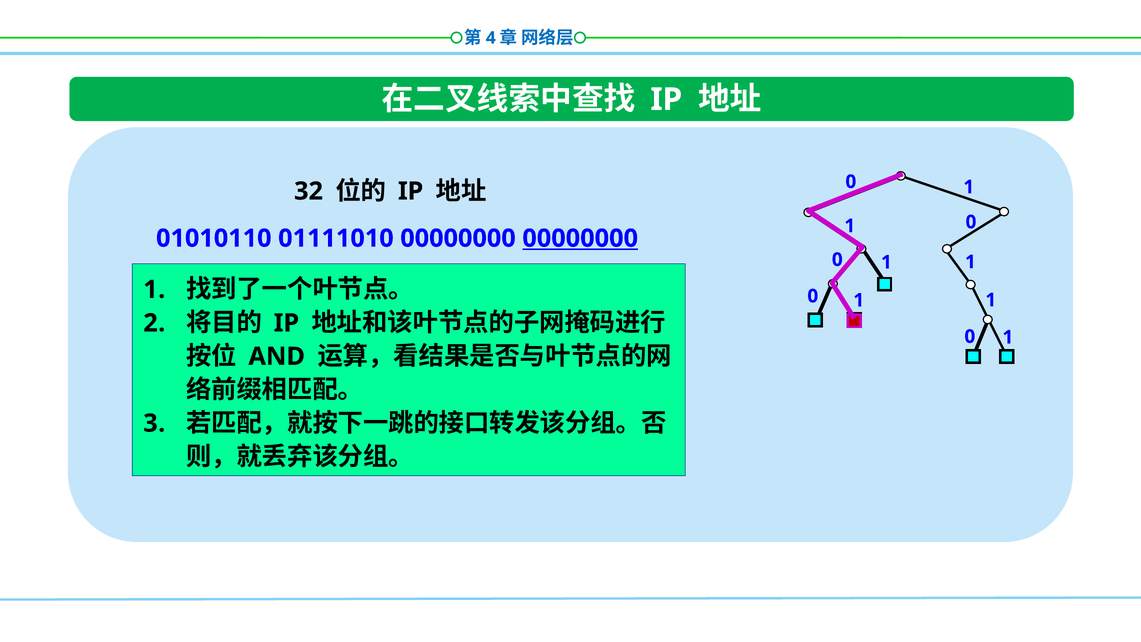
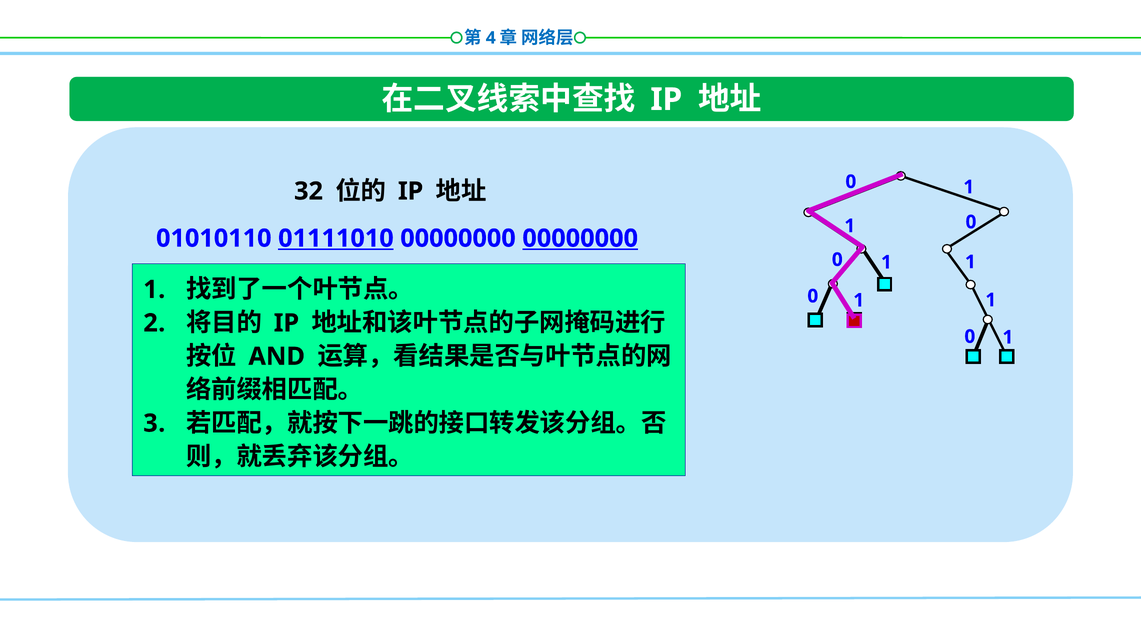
01111010 underline: none -> present (336, 238)
